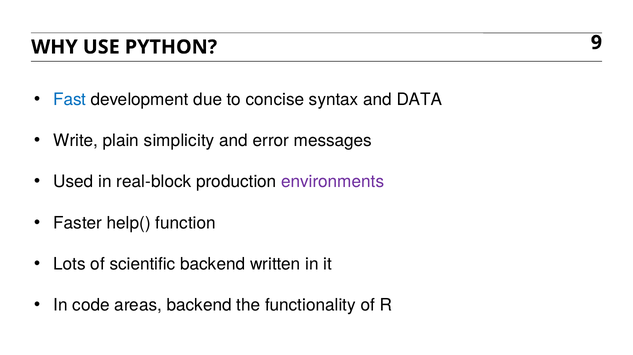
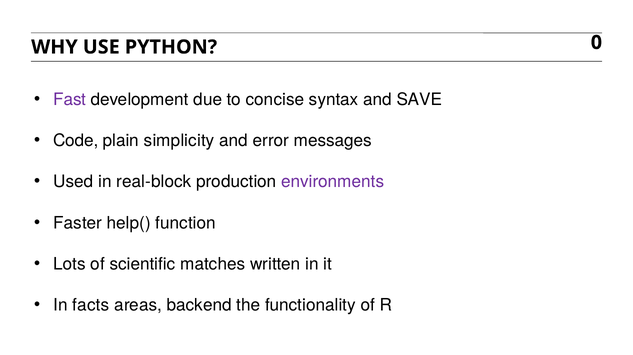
9: 9 -> 0 (596, 43)
Fast colour: blue -> purple (70, 100)
DATA: DATA -> SAVE (419, 100)
Write: Write -> Code (76, 141)
scientific backend: backend -> matches (213, 264)
code: code -> facts (91, 306)
